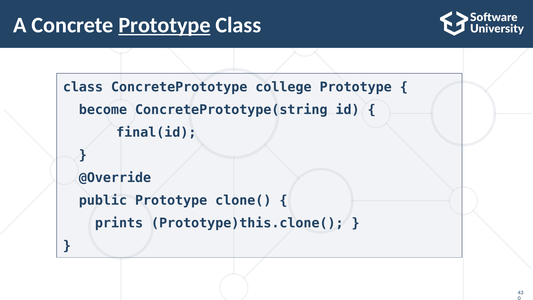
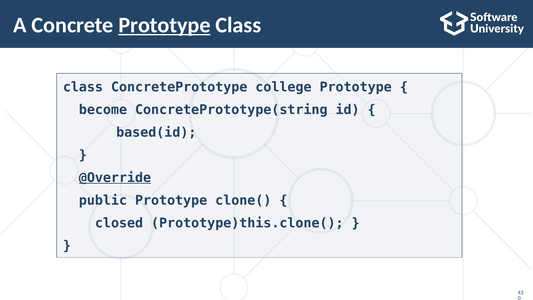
final(id: final(id -> based(id (156, 132)
@Override underline: none -> present (115, 178)
prints: prints -> closed (119, 223)
